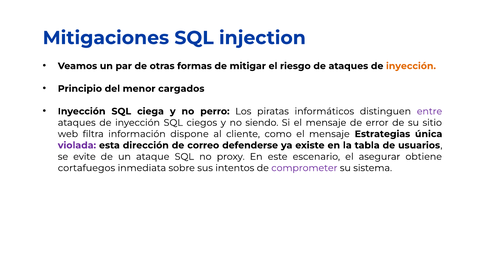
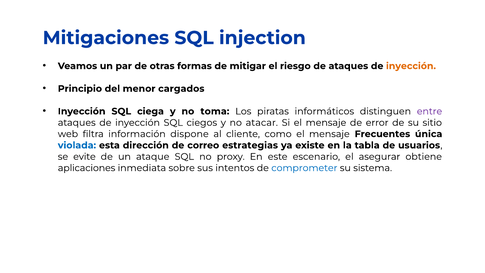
perro: perro -> toma (215, 111)
siendo: siendo -> atacar (262, 123)
Estrategias: Estrategias -> Frecuentes (382, 134)
violada colour: purple -> blue (77, 145)
defenderse: defenderse -> estrategias (250, 145)
cortafuegos: cortafuegos -> aplicaciones (87, 168)
comprometer colour: purple -> blue (304, 168)
